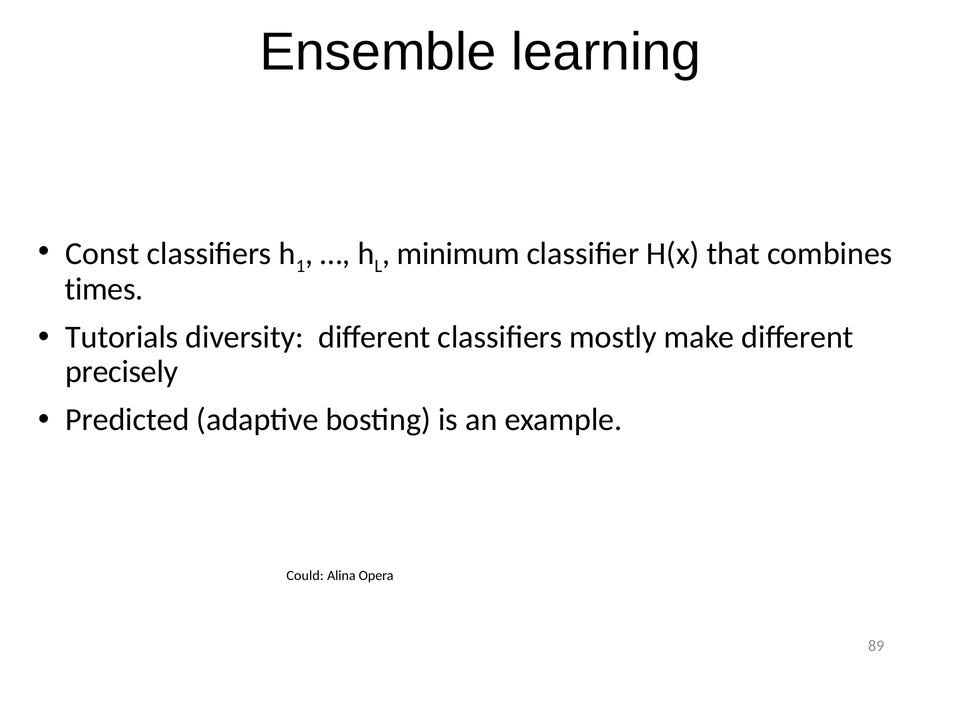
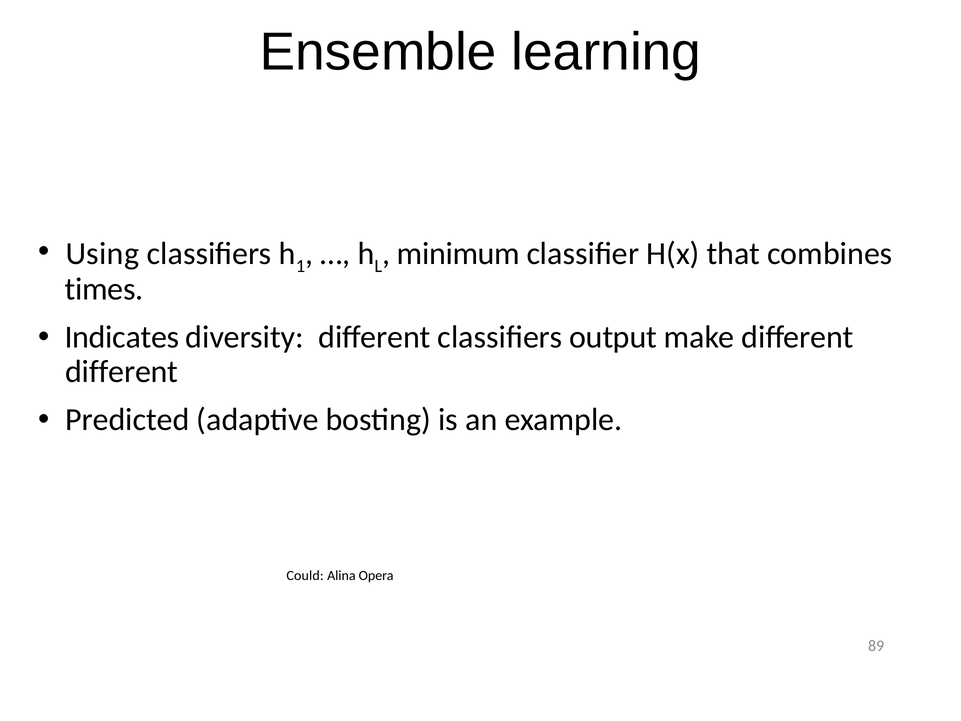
Const: Const -> Using (102, 254)
Tutorials: Tutorials -> Indicates (122, 337)
mostly: mostly -> output (613, 337)
precisely: precisely -> different (122, 372)
